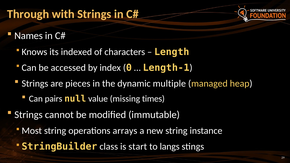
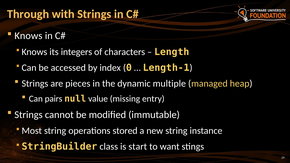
Names: Names -> Knows (28, 36)
indexed: indexed -> integers (76, 52)
times: times -> entry (153, 99)
arrays: arrays -> stored (125, 131)
langs: langs -> want (170, 147)
